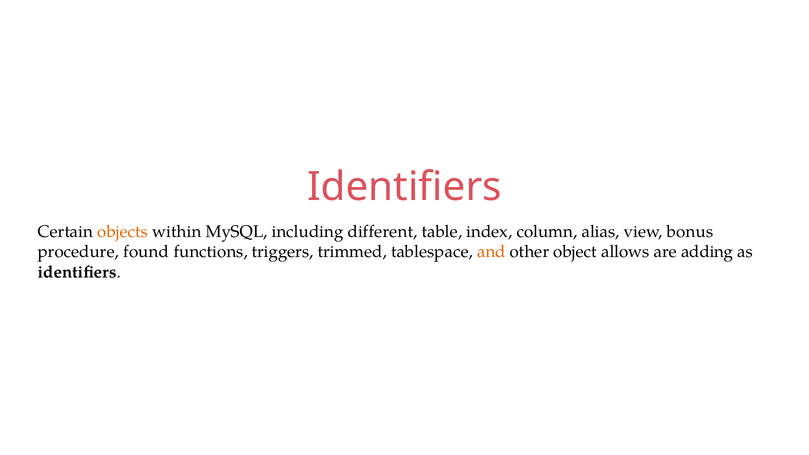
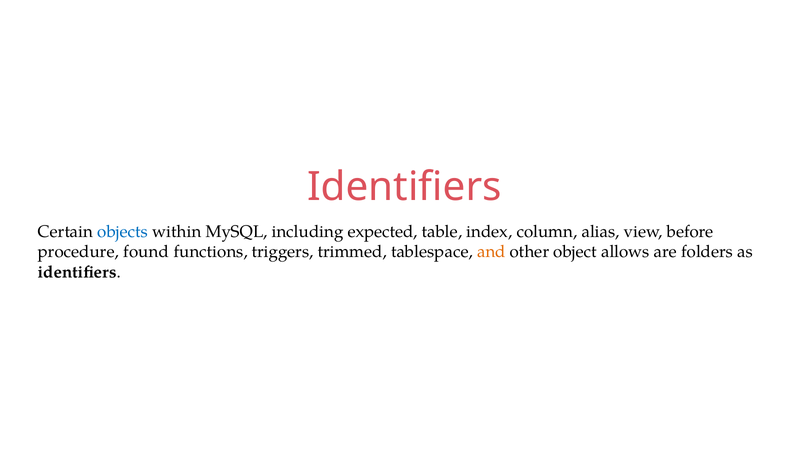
objects colour: orange -> blue (123, 232)
different: different -> expected (383, 232)
bonus: bonus -> before (690, 232)
adding: adding -> folders (707, 252)
